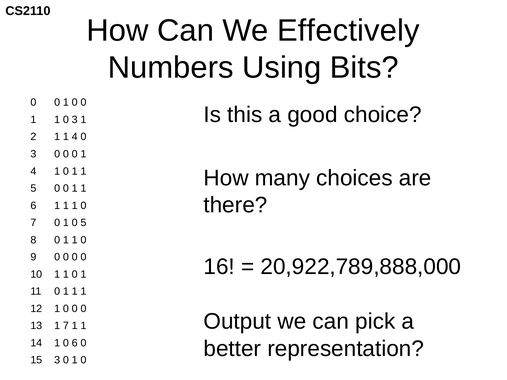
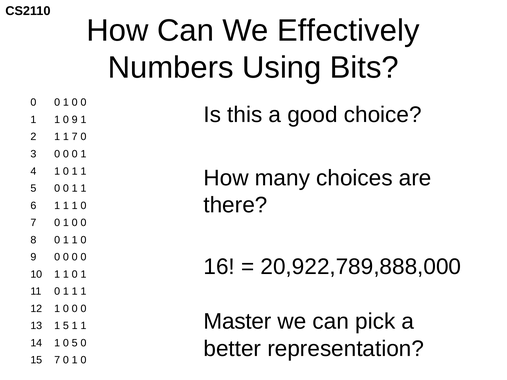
3: 3 -> 9 (75, 120)
1 1 4: 4 -> 7 (75, 137)
5: 5 -> 0 (83, 223)
Output: Output -> Master (237, 322)
13 1 7: 7 -> 5 (66, 326)
0 6: 6 -> 5 (75, 343)
15 3: 3 -> 7 (57, 360)
